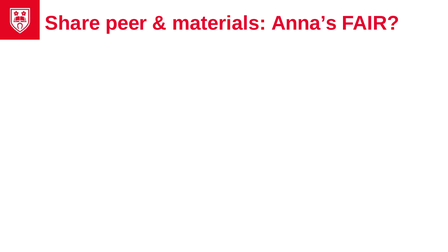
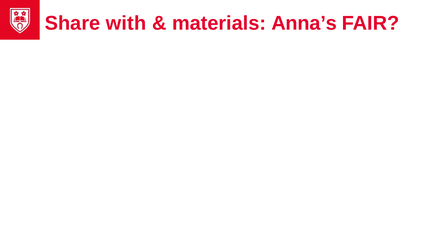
peer: peer -> with (126, 23)
